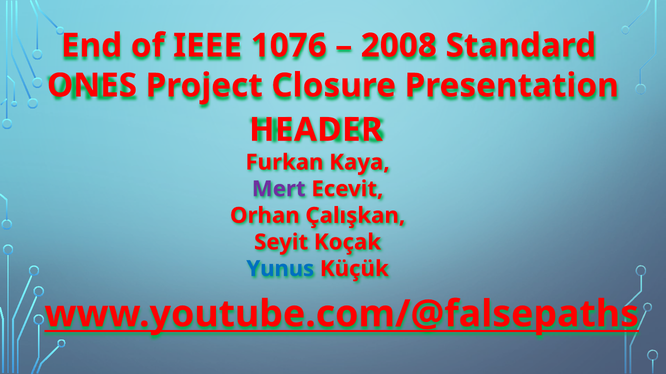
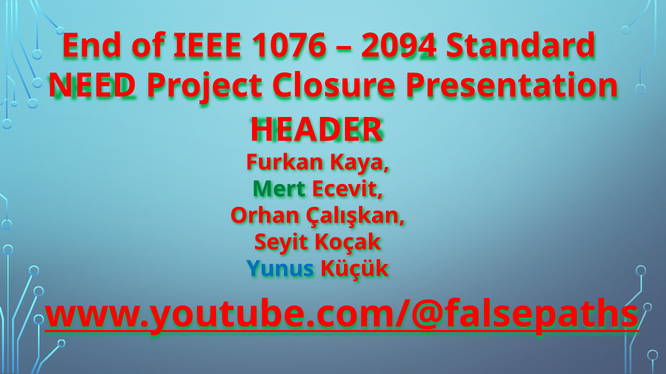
2008: 2008 -> 2094 (399, 46)
ONES: ONES -> NEED (92, 86)
Mert colour: purple -> green (279, 189)
